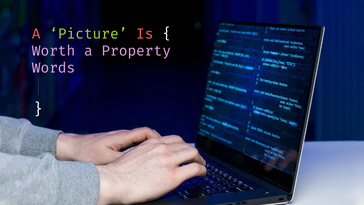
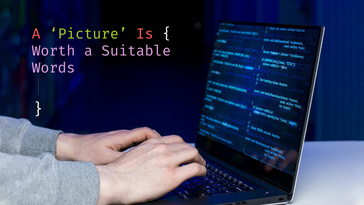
Property: Property -> Suitable (136, 51)
